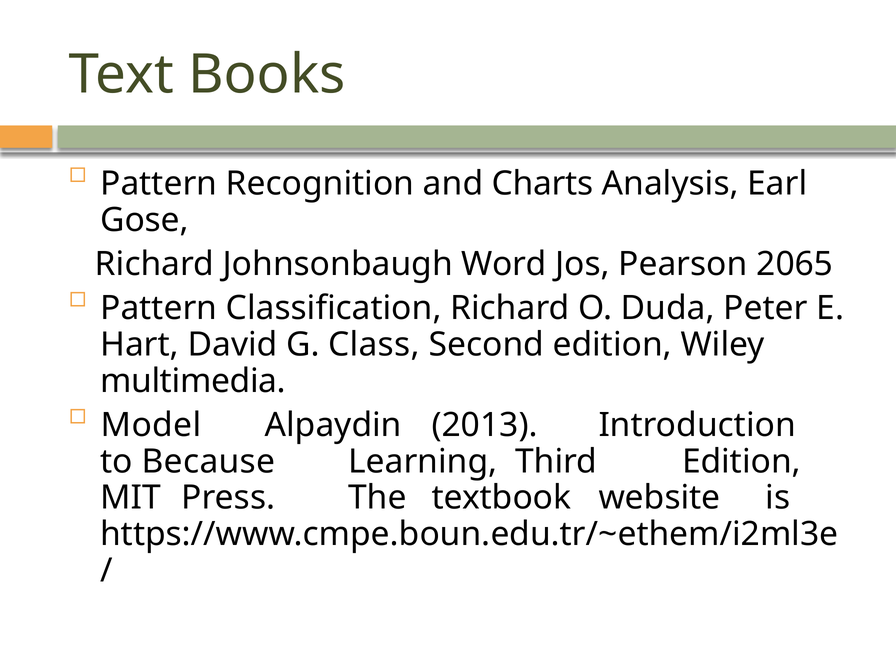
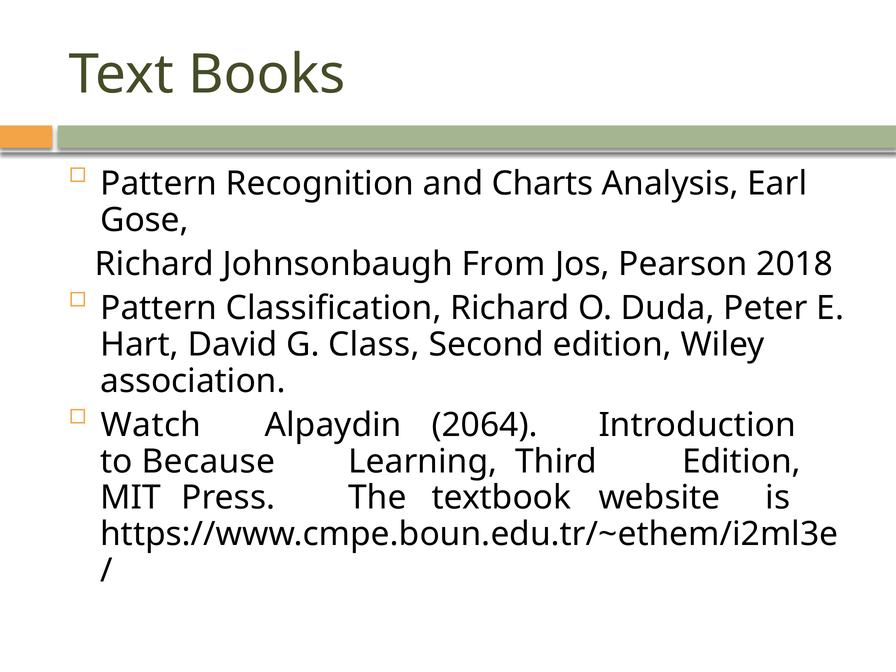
Word: Word -> From (504, 264)
2065: 2065 -> 2018 (795, 264)
multimedia: multimedia -> association (193, 381)
Model: Model -> Watch (151, 425)
2013: 2013 -> 2064 (485, 425)
